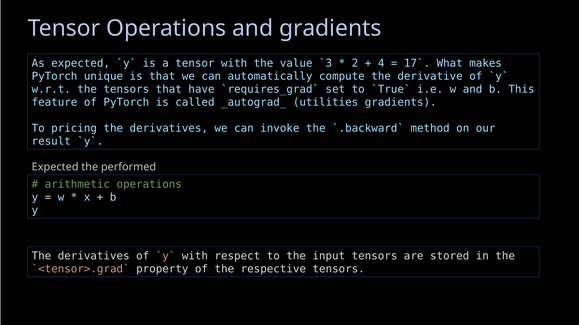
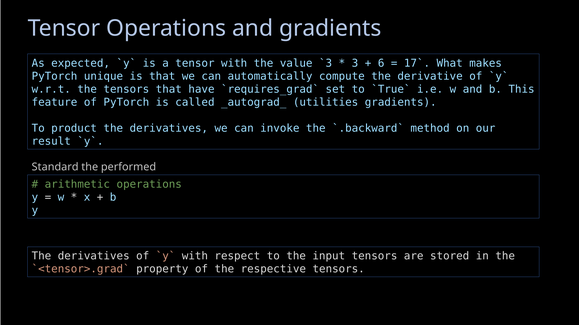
2: 2 -> 3 (355, 63)
4: 4 -> 6 (381, 63)
pricing: pricing -> product (74, 129)
Expected: Expected -> Standard (55, 167)
